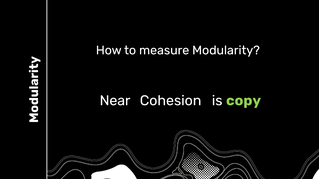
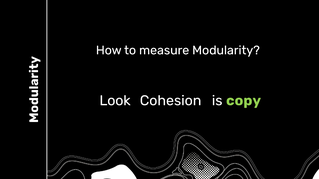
Near: Near -> Look (115, 101)
